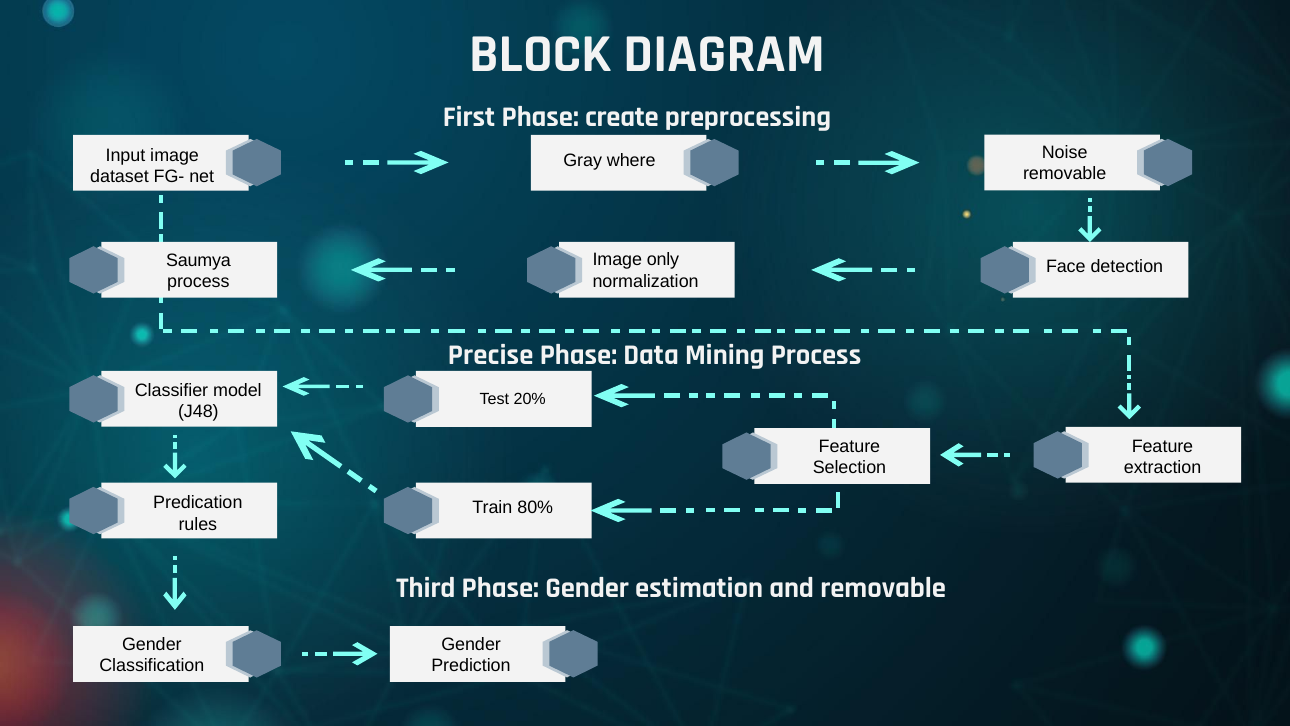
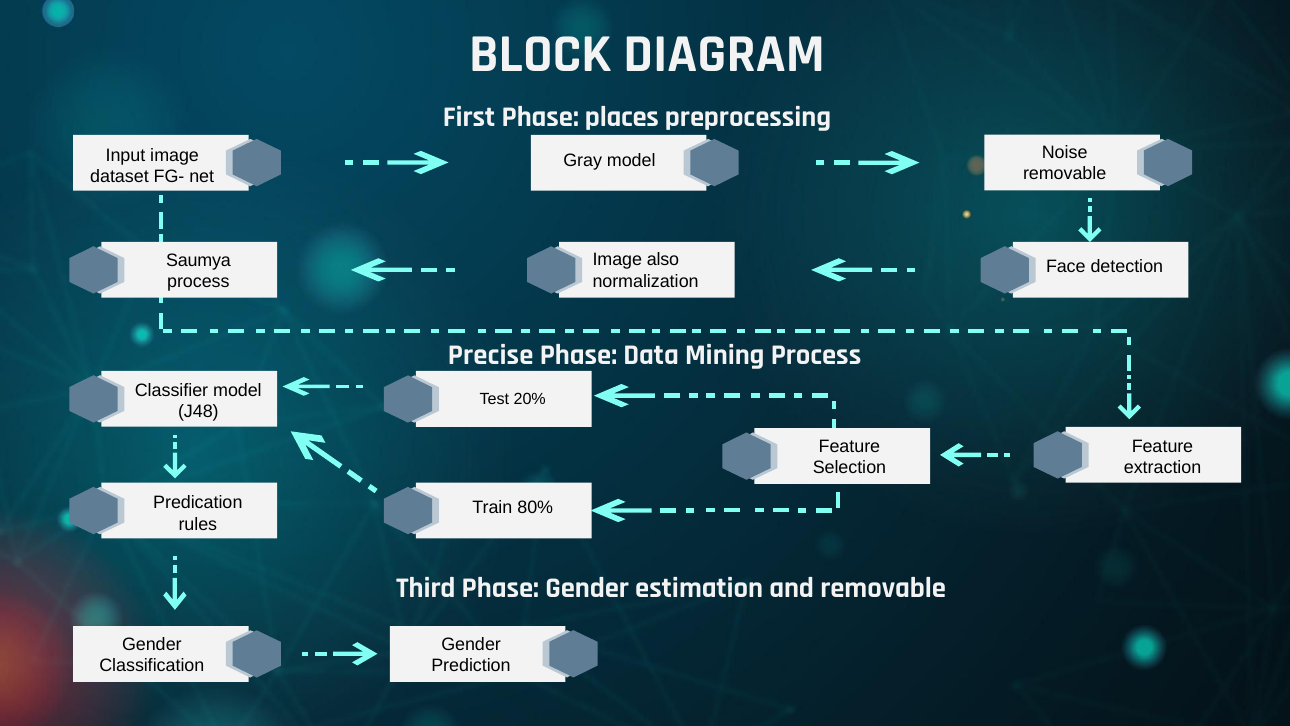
create: create -> places (622, 117)
Gray where: where -> model (631, 160)
only: only -> also (663, 260)
